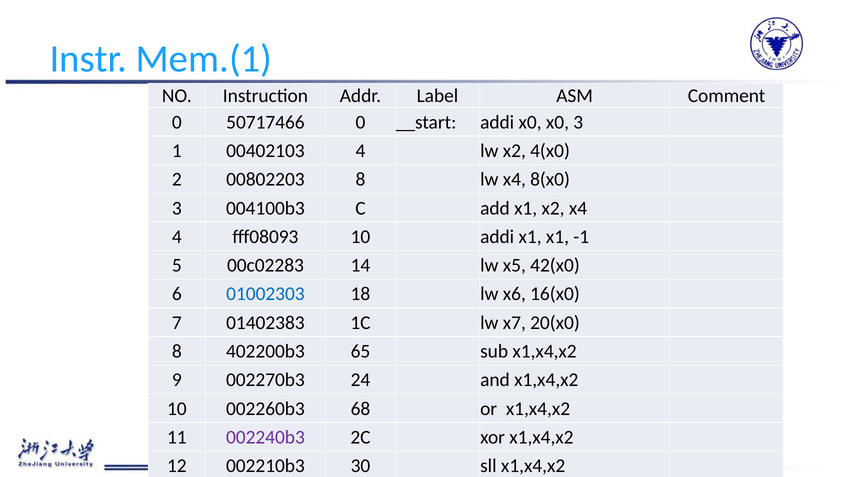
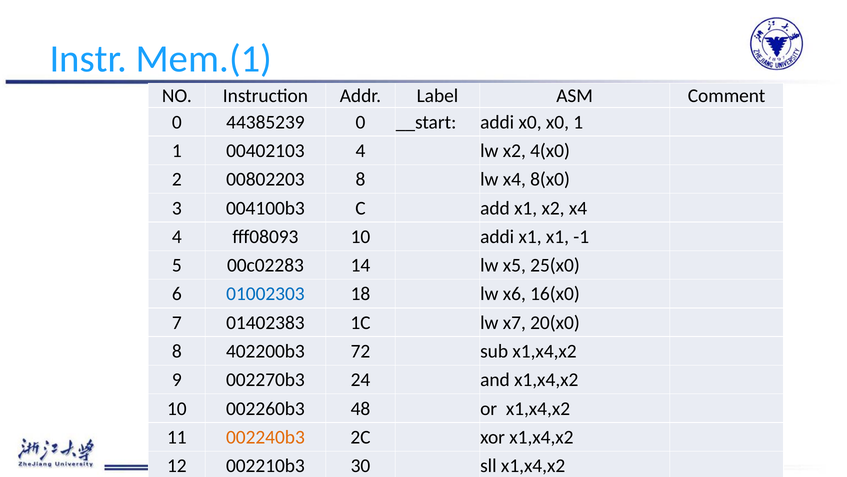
50717466: 50717466 -> 44385239 (265, 122)
x0 3: 3 -> 1 (578, 122)
42(x0: 42(x0 -> 25(x0 (555, 265)
65: 65 -> 72 (360, 351)
68: 68 -> 48 (360, 408)
002240b3 colour: purple -> orange (265, 437)
